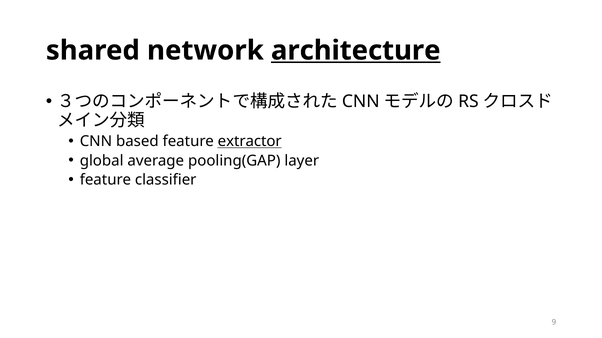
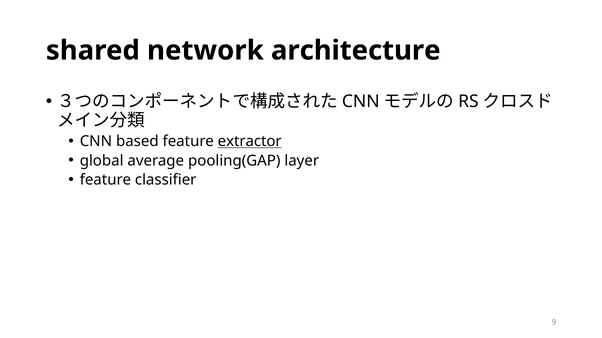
architecture underline: present -> none (356, 51)
